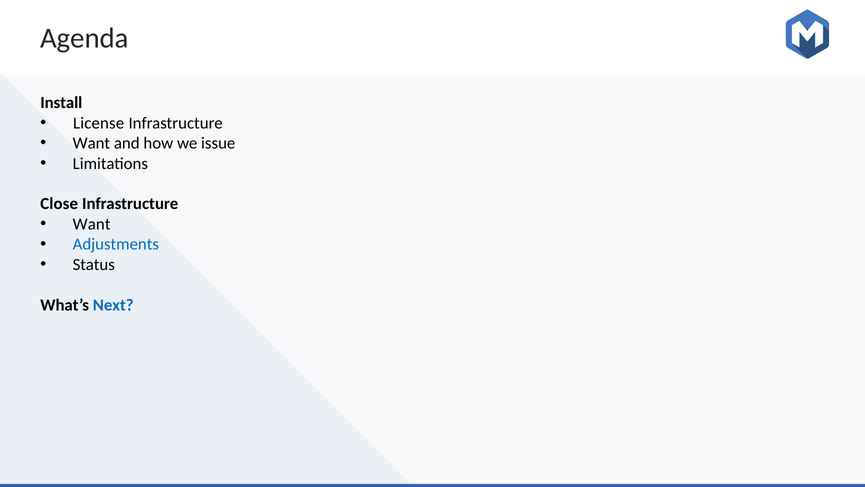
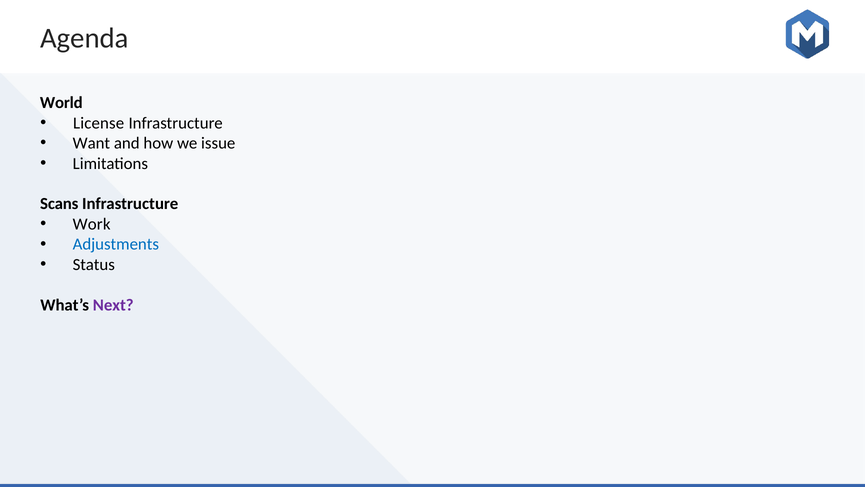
Install: Install -> World (61, 103)
Close: Close -> Scans (59, 204)
Want: Want -> Work (92, 224)
Next colour: blue -> purple (113, 305)
